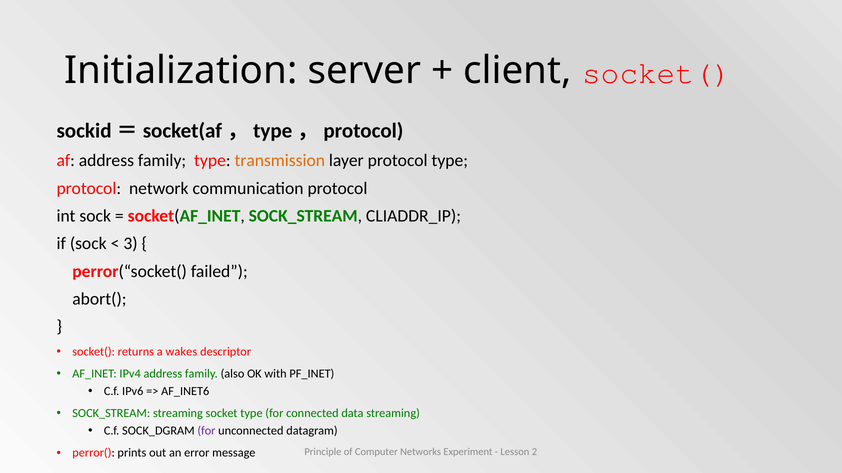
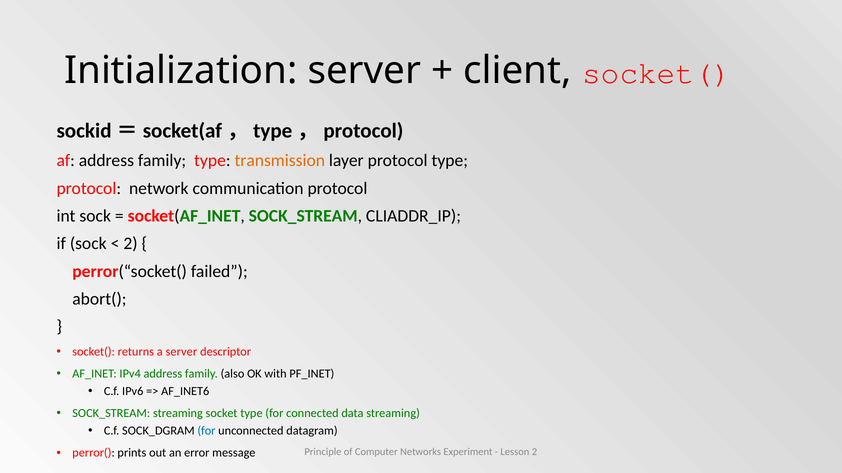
3: 3 -> 2 (130, 244)
a wakes: wakes -> server (181, 352)
for colour: purple -> blue (206, 431)
